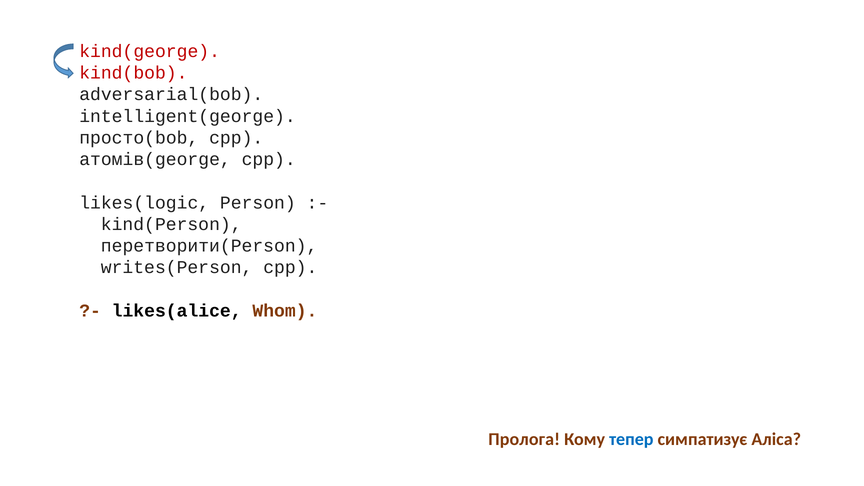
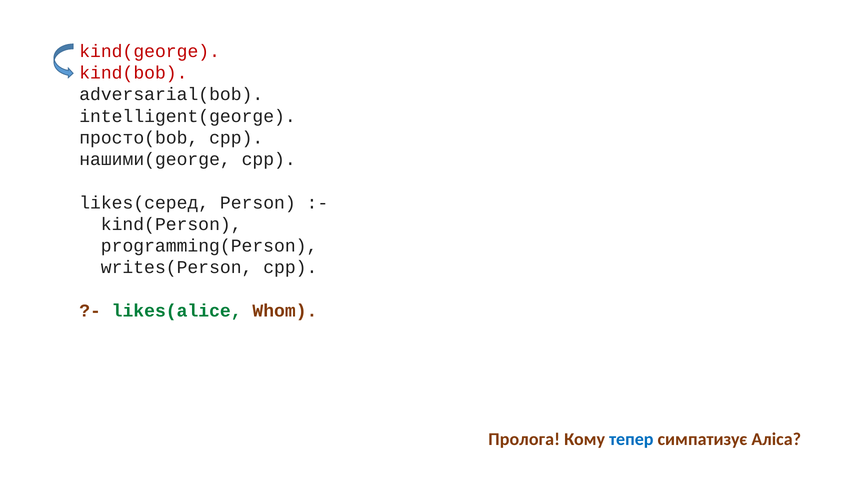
атомів(george: атомів(george -> нашими(george (155, 159)
likes(logic: likes(logic -> likes(серед (144, 203)
перетворити(Person: перетворити(Person -> programming(Person (209, 246)
likes(alice colour: black -> green (177, 311)
